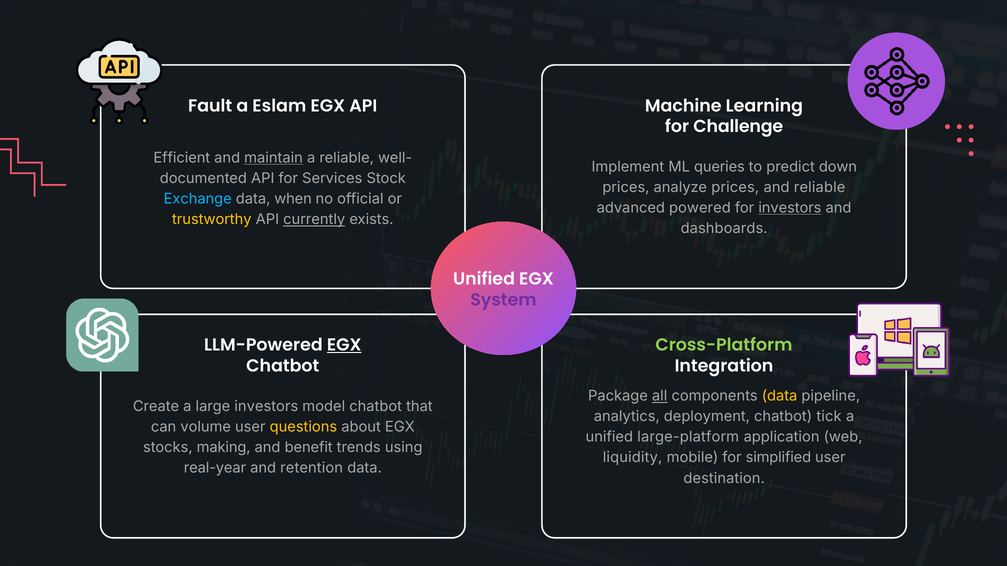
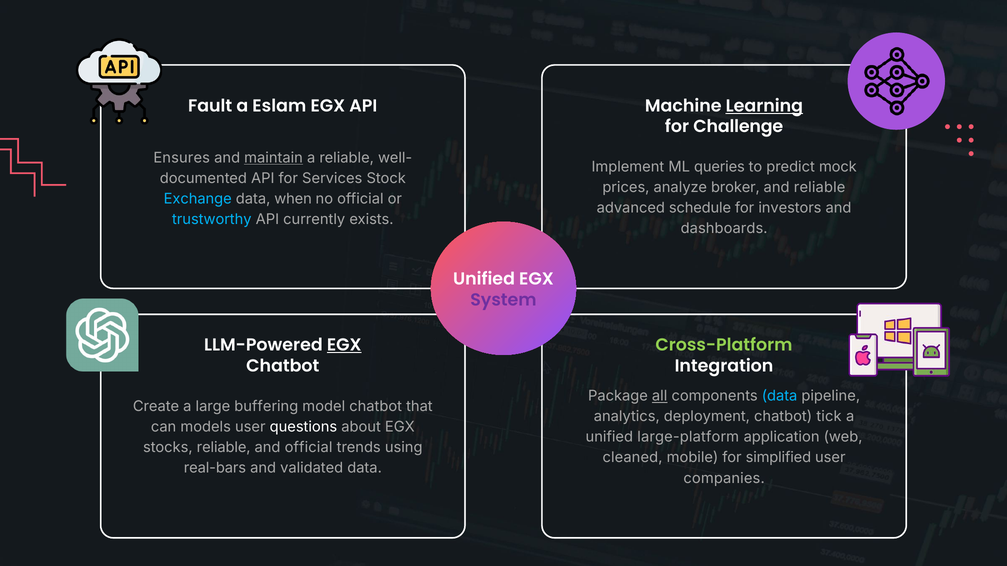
Learning underline: none -> present (764, 106)
Efficient: Efficient -> Ensures (182, 158)
down: down -> mock (838, 167)
analyze prices: prices -> broker (735, 188)
powered: powered -> schedule (700, 208)
investors underline: present -> none (790, 208)
trustworthy colour: yellow -> light blue (212, 220)
currently underline: present -> none (314, 220)
data colour: yellow -> light blue (780, 396)
large investors: investors -> buffering (266, 407)
volume: volume -> models (206, 427)
questions colour: yellow -> white (303, 427)
stocks making: making -> reliable (224, 448)
and benefit: benefit -> official (309, 448)
liquidity: liquidity -> cleaned (633, 458)
real-year: real-year -> real-bars (215, 468)
retention: retention -> validated (312, 468)
destination: destination -> companies (724, 479)
